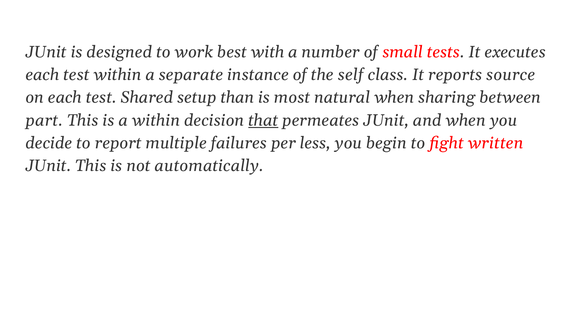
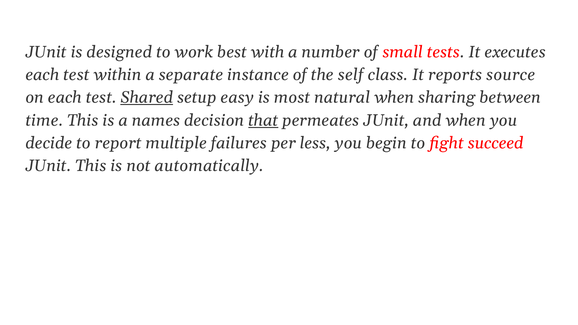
Shared underline: none -> present (147, 98)
than: than -> easy (237, 98)
part: part -> time (44, 120)
a within: within -> names (156, 120)
written: written -> succeed (496, 143)
